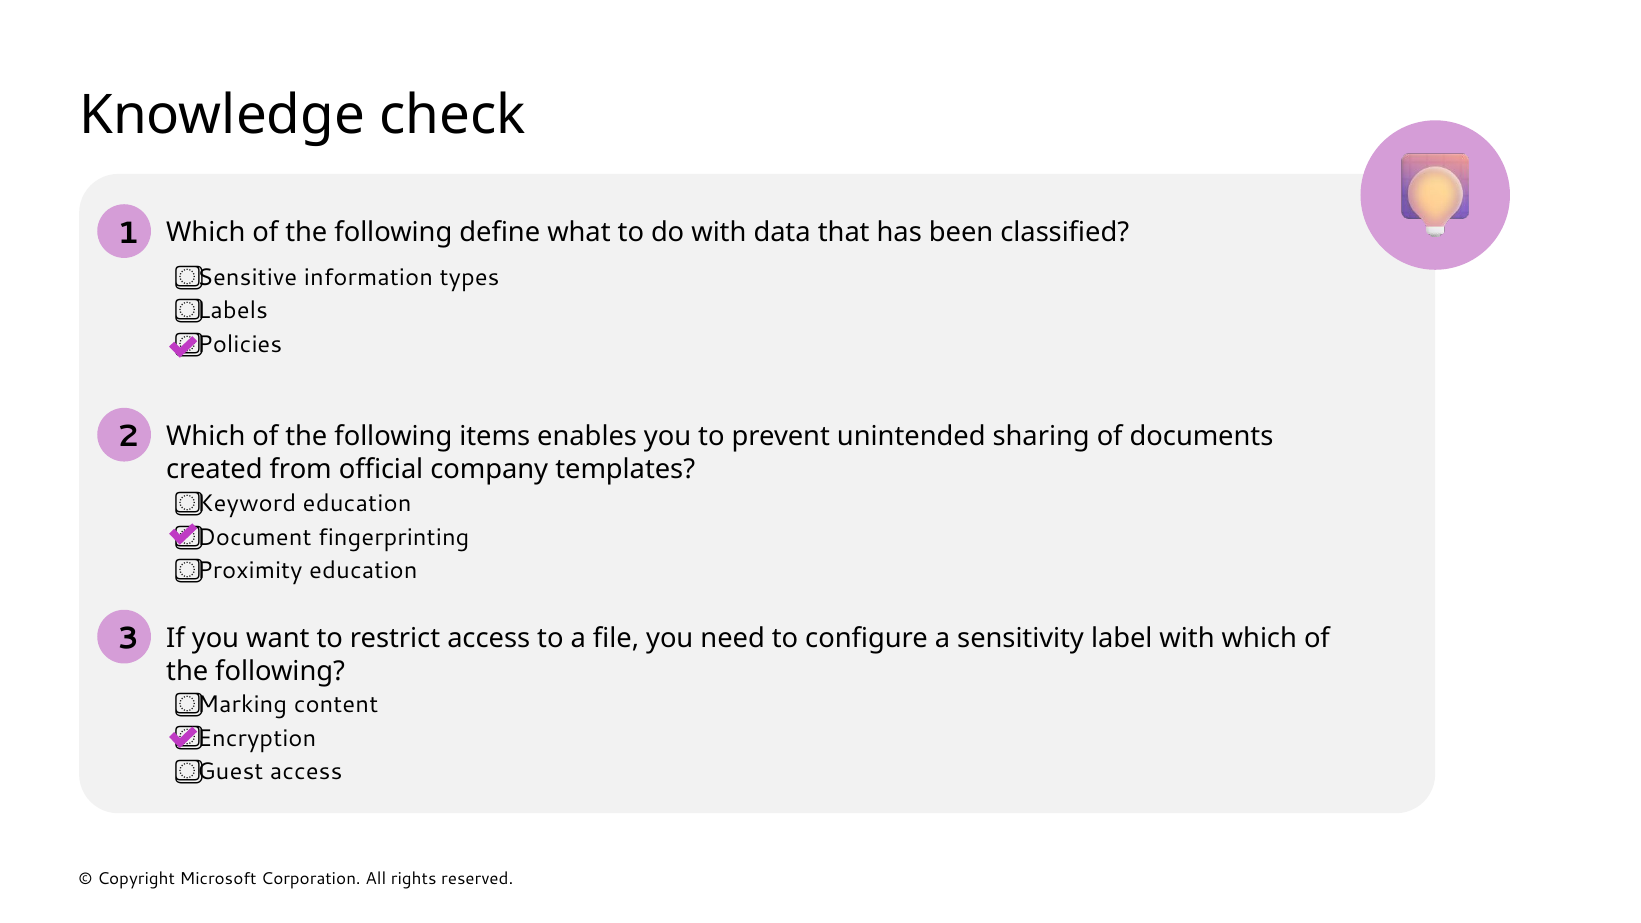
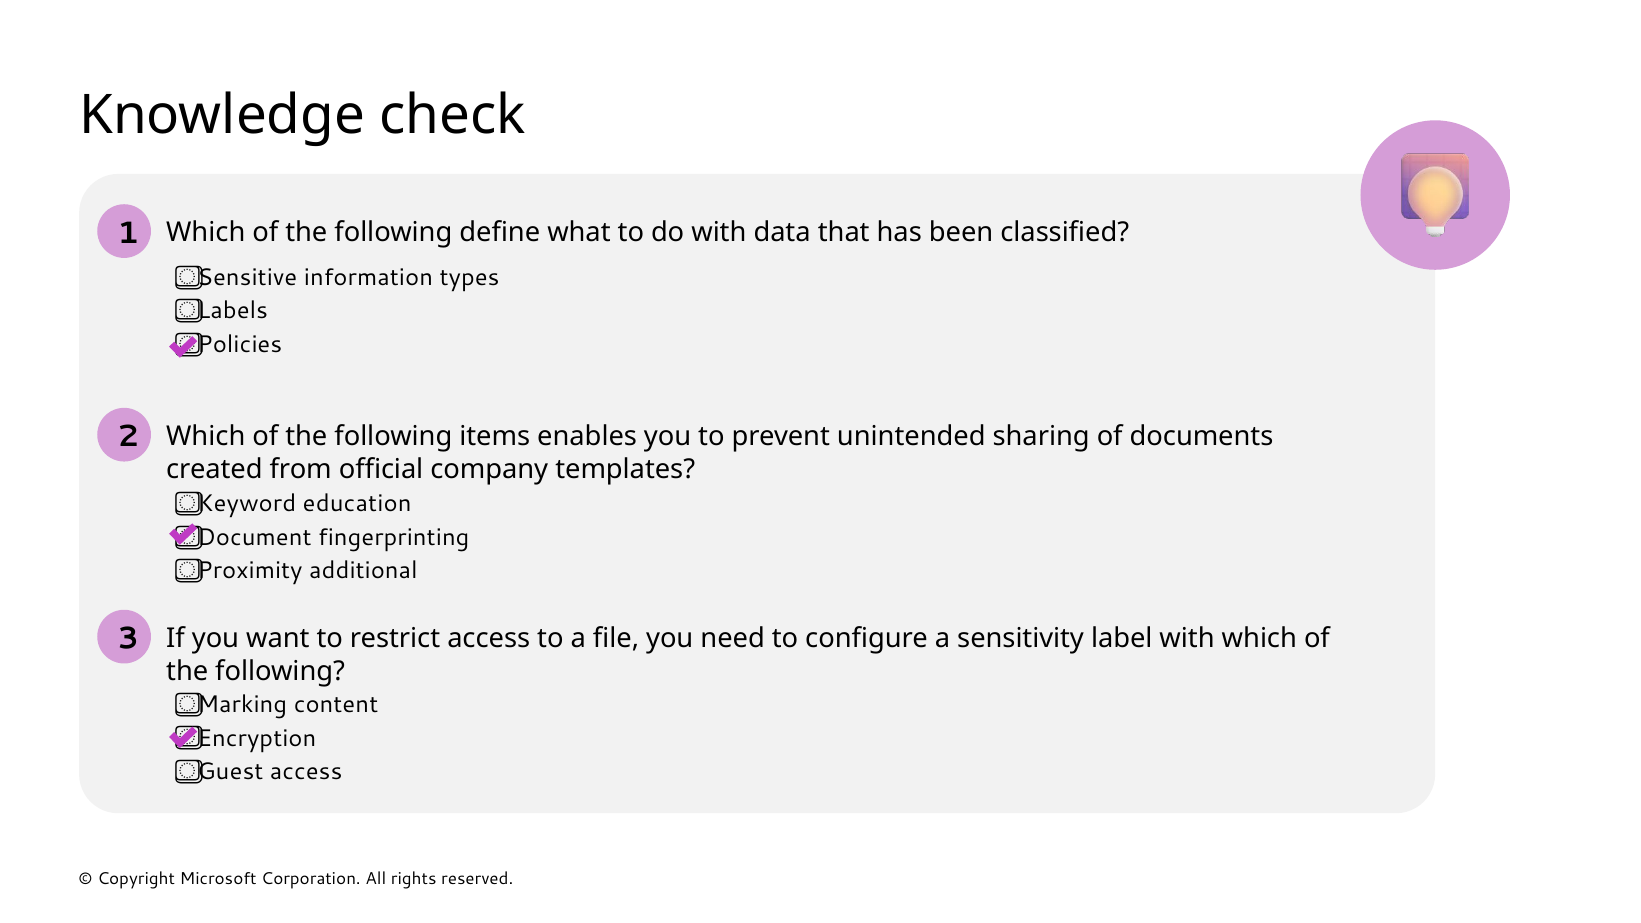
education: education -> additional (364, 571)
